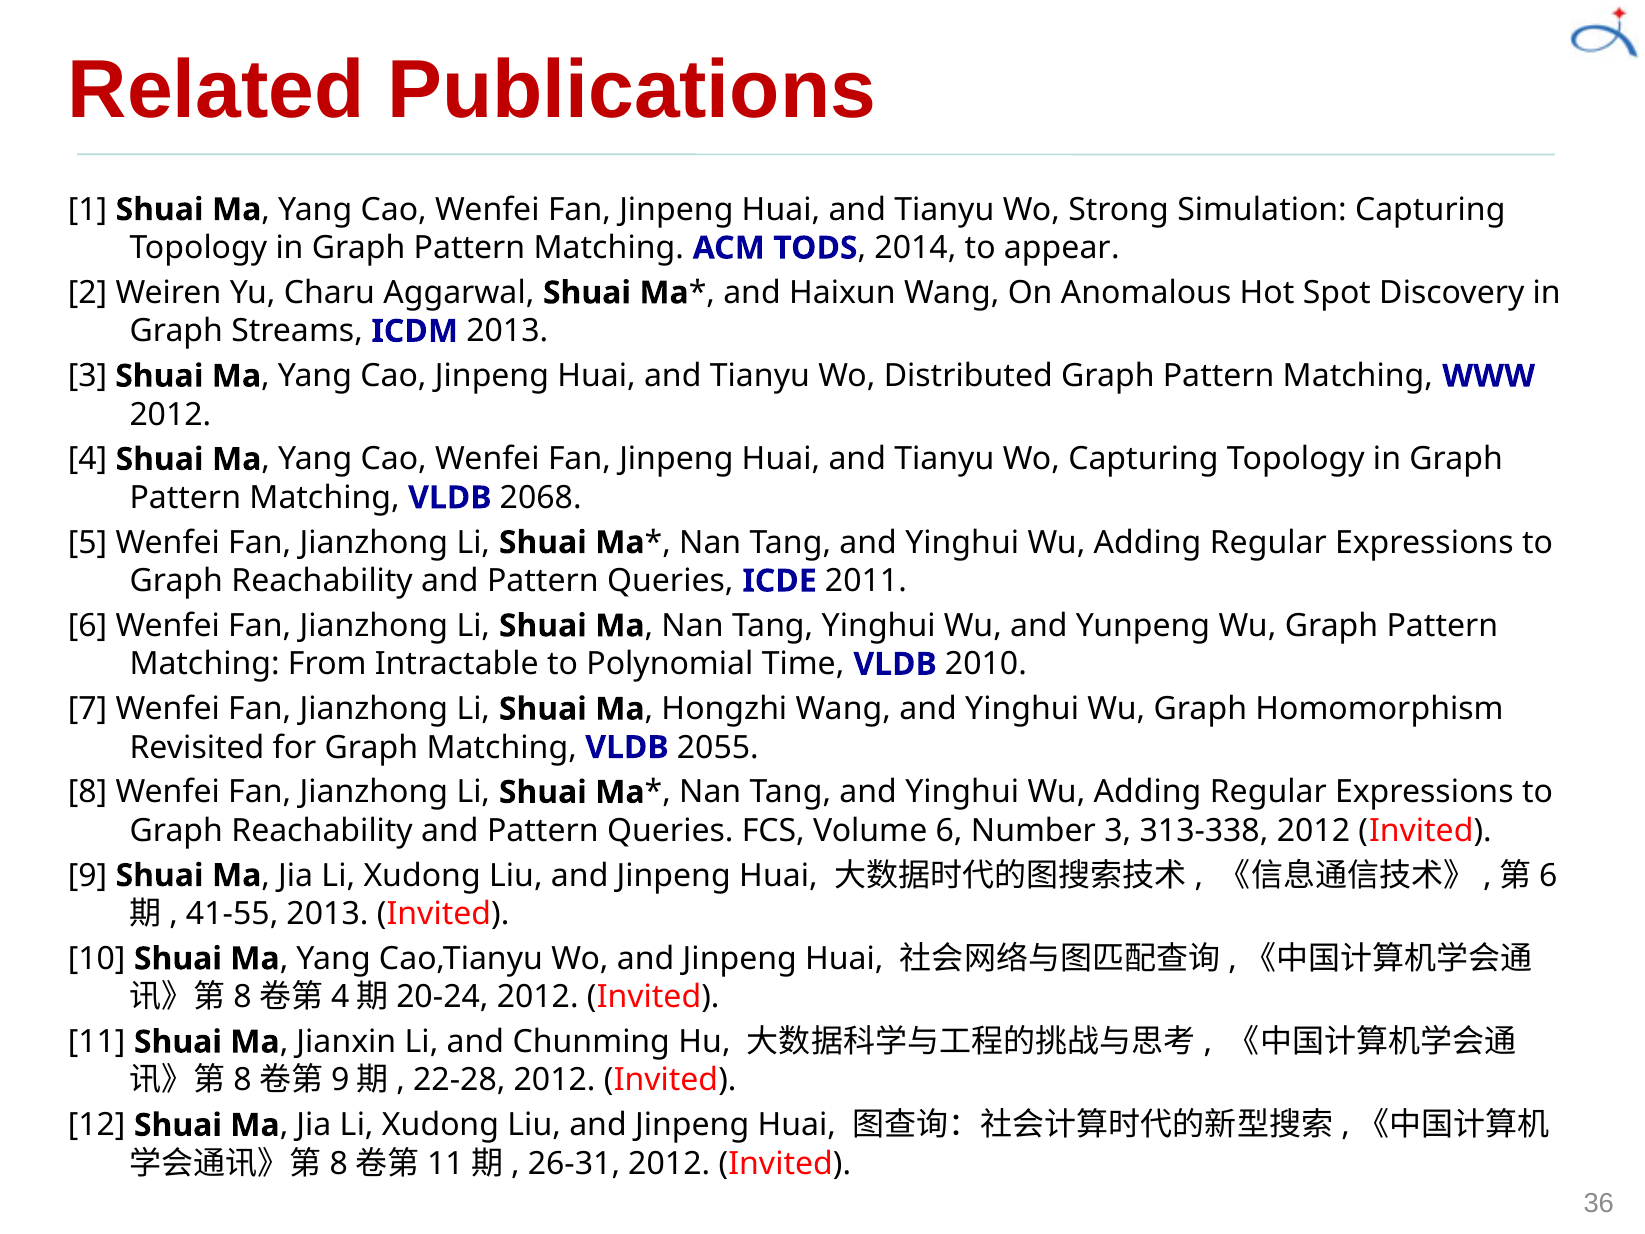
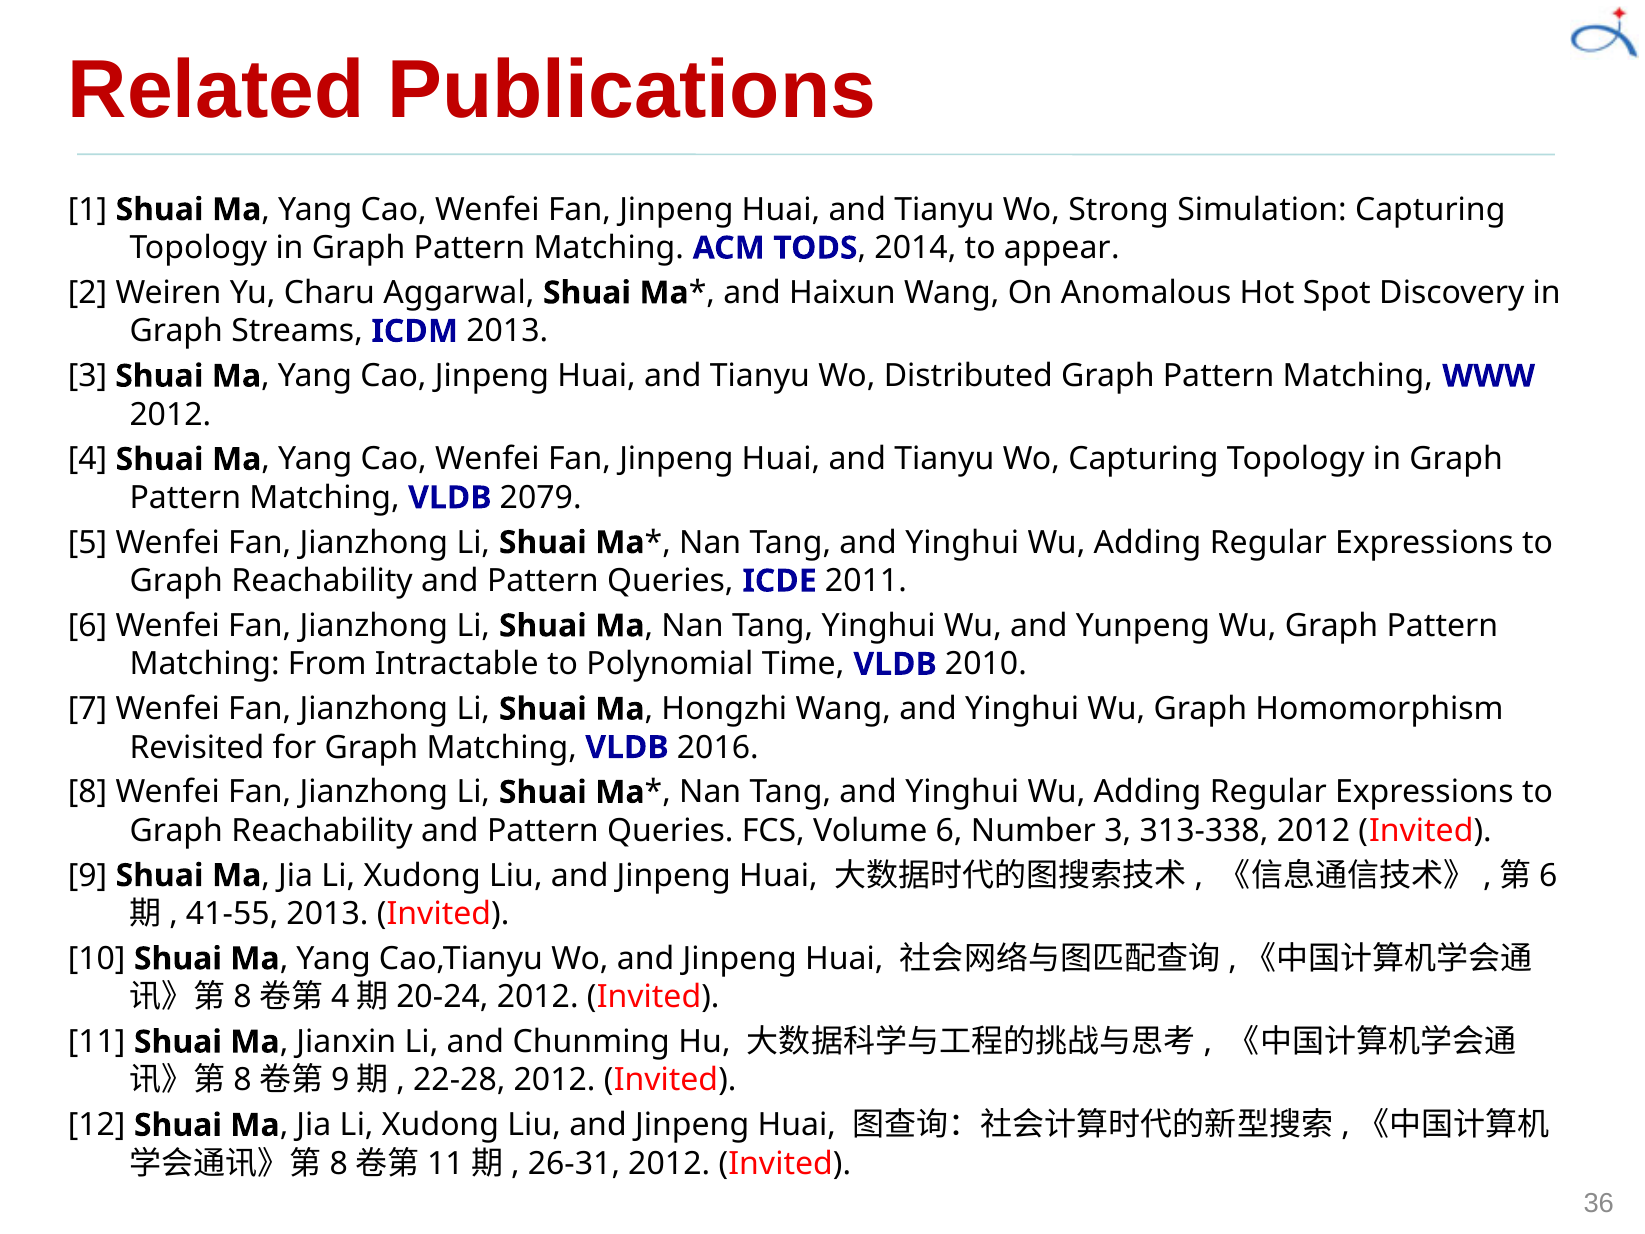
2068: 2068 -> 2079 (541, 498)
2055: 2055 -> 2016 (718, 747)
